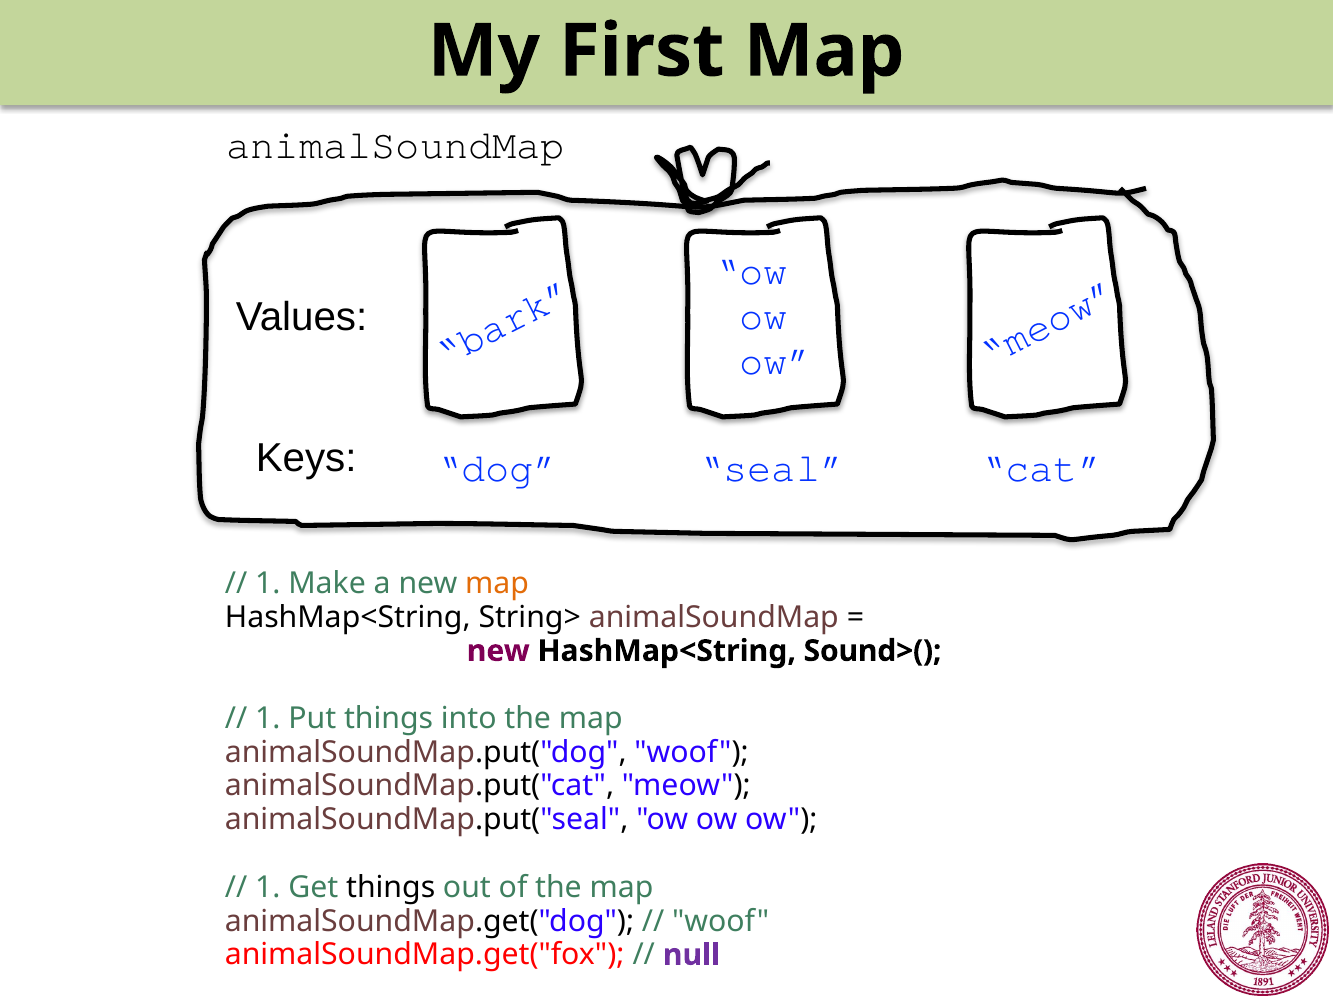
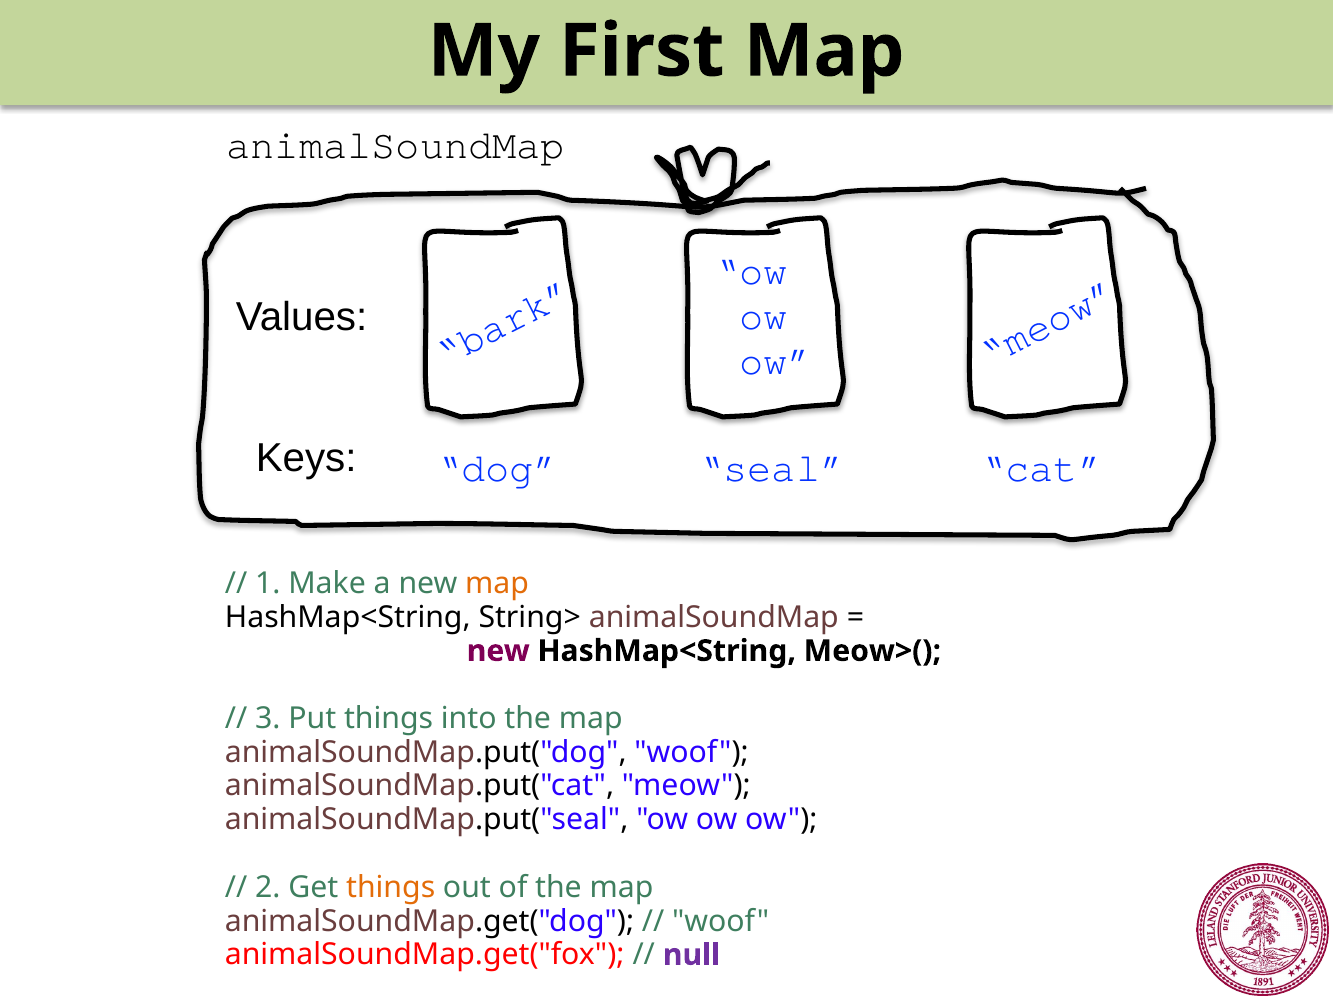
Sound>(: Sound>( -> Meow>( (872, 651)
1: 1 -> 3 (268, 718)
1: 1 -> 2 (268, 887)
things colour: black -> orange (391, 887)
